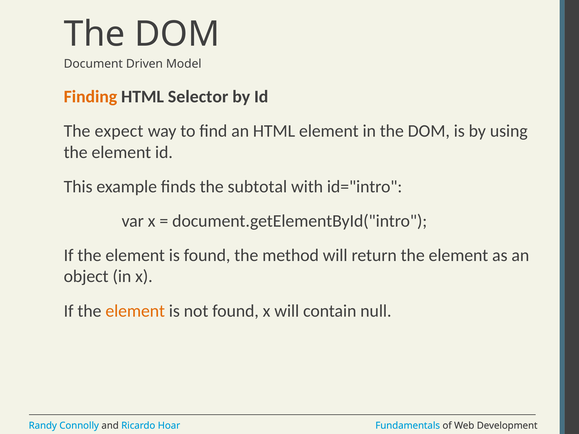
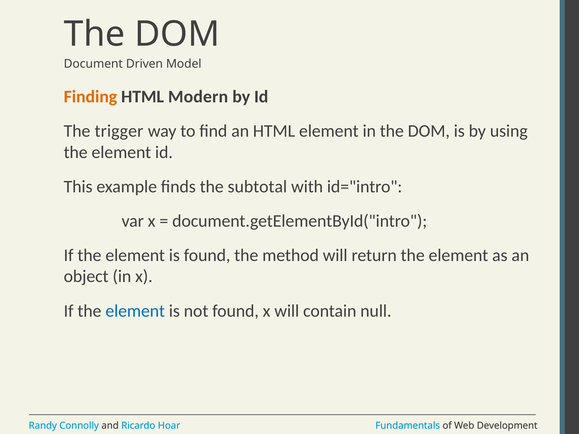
Selector: Selector -> Modern (198, 97)
expect: expect -> trigger (119, 131)
element colour: orange -> blue (135, 311)
